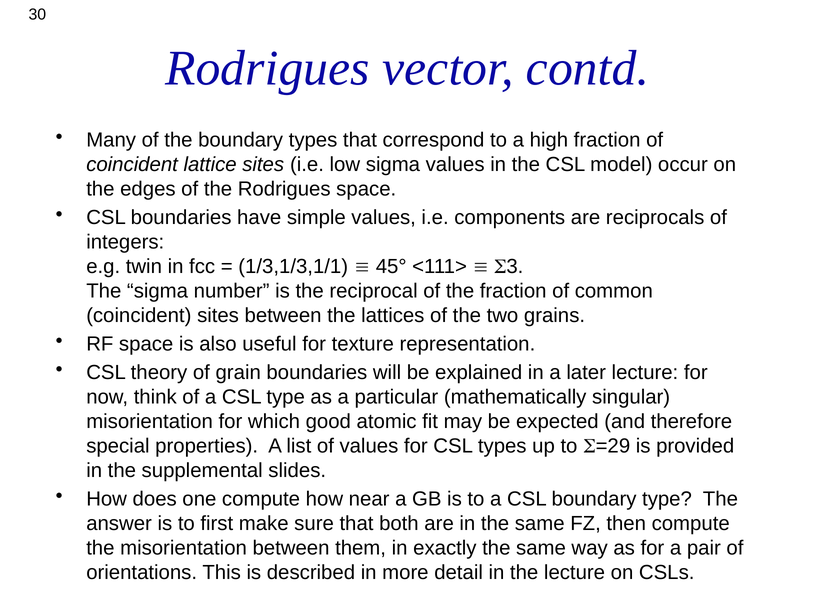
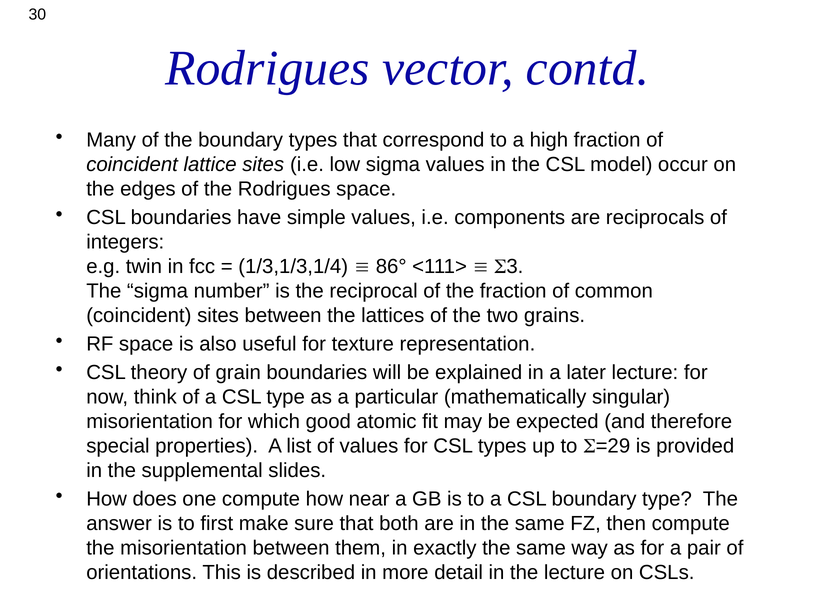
1/3,1/3,1/1: 1/3,1/3,1/1 -> 1/3,1/3,1/4 (293, 266)
45°: 45° -> 86° (391, 266)
